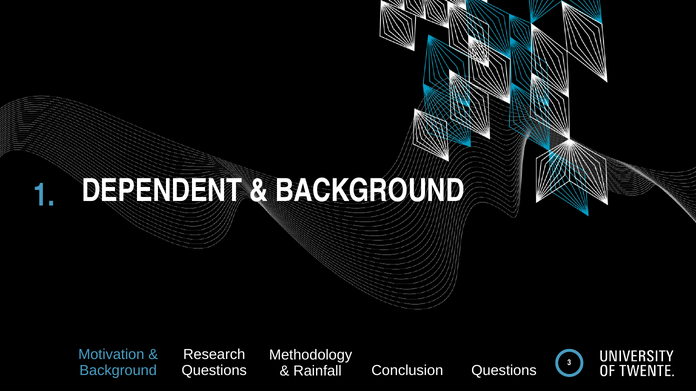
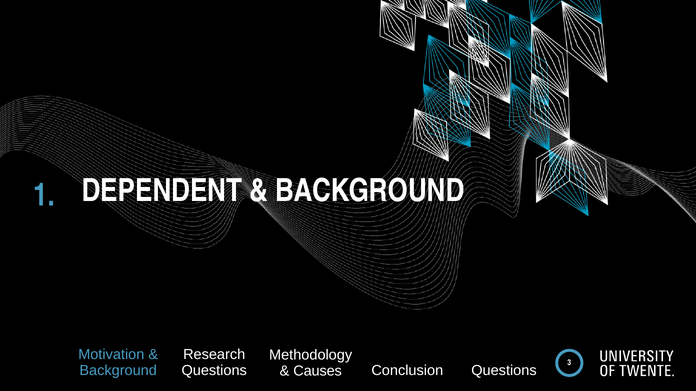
Rainfall: Rainfall -> Causes (318, 371)
